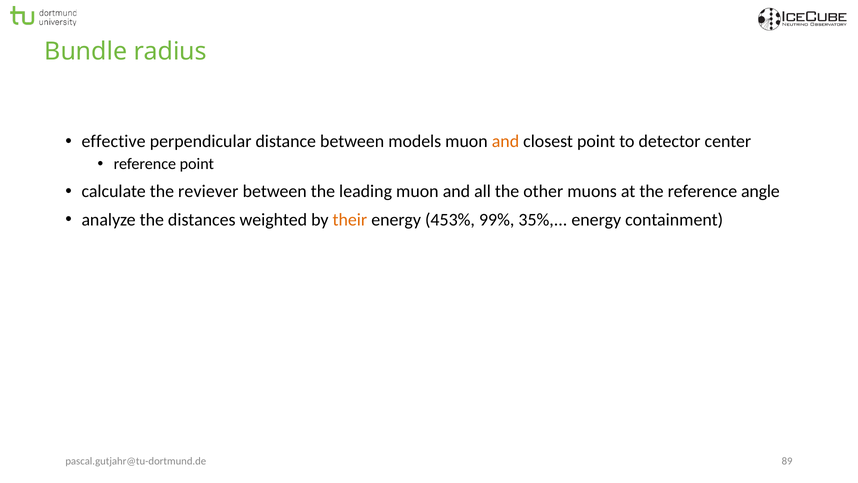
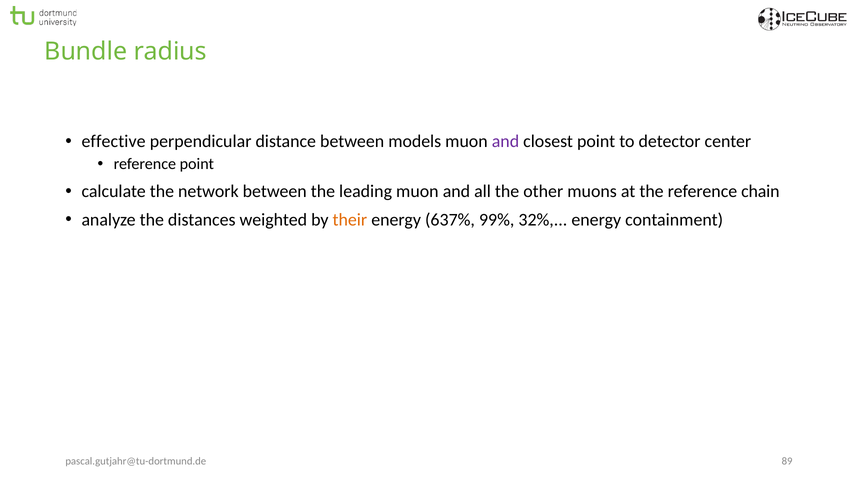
and colour: orange -> purple (505, 141)
reviever: reviever -> network (208, 191)
angle: angle -> chain (760, 191)
453%: 453% -> 637% (450, 220)
35%: 35% -> 32% (543, 220)
